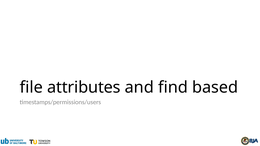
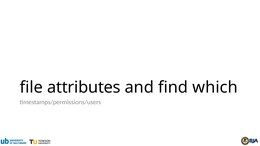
based: based -> which (215, 87)
